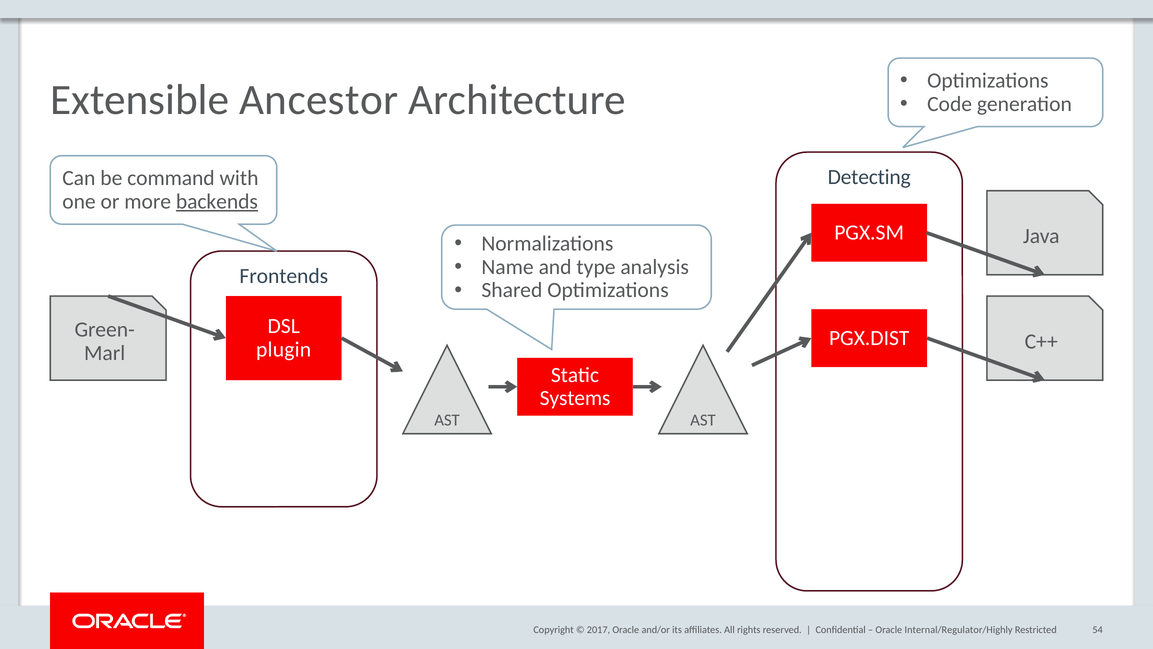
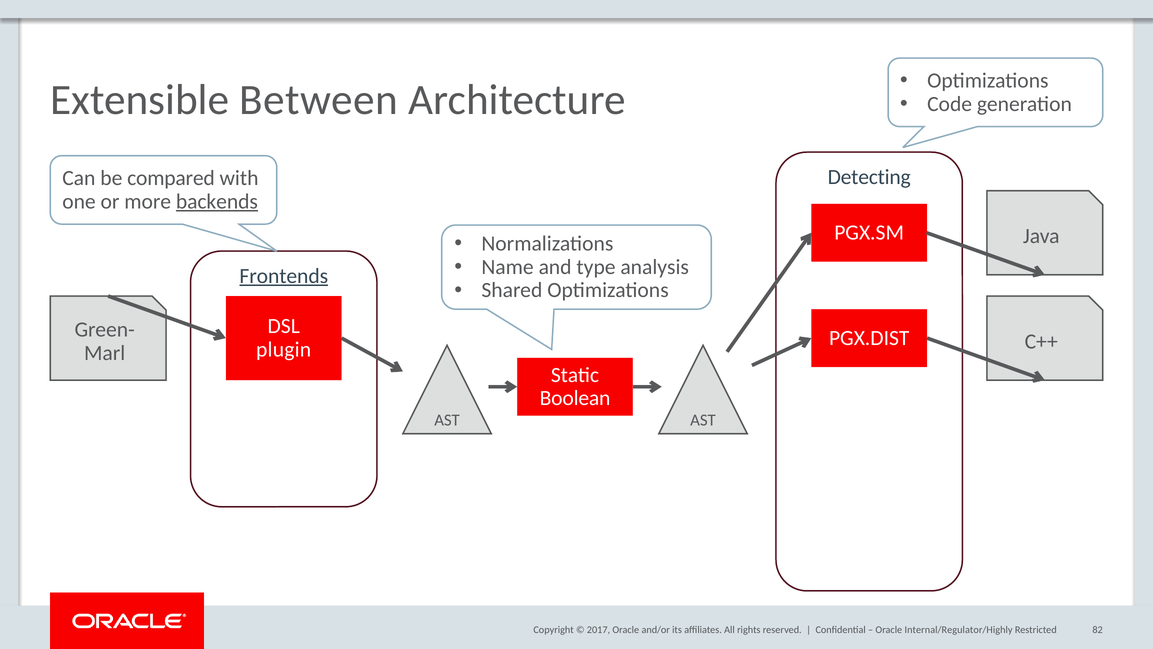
Ancestor: Ancestor -> Between (319, 100)
command: command -> compared (171, 178)
Frontends underline: none -> present (284, 276)
Systems: Systems -> Boolean (575, 398)
54: 54 -> 82 (1098, 629)
